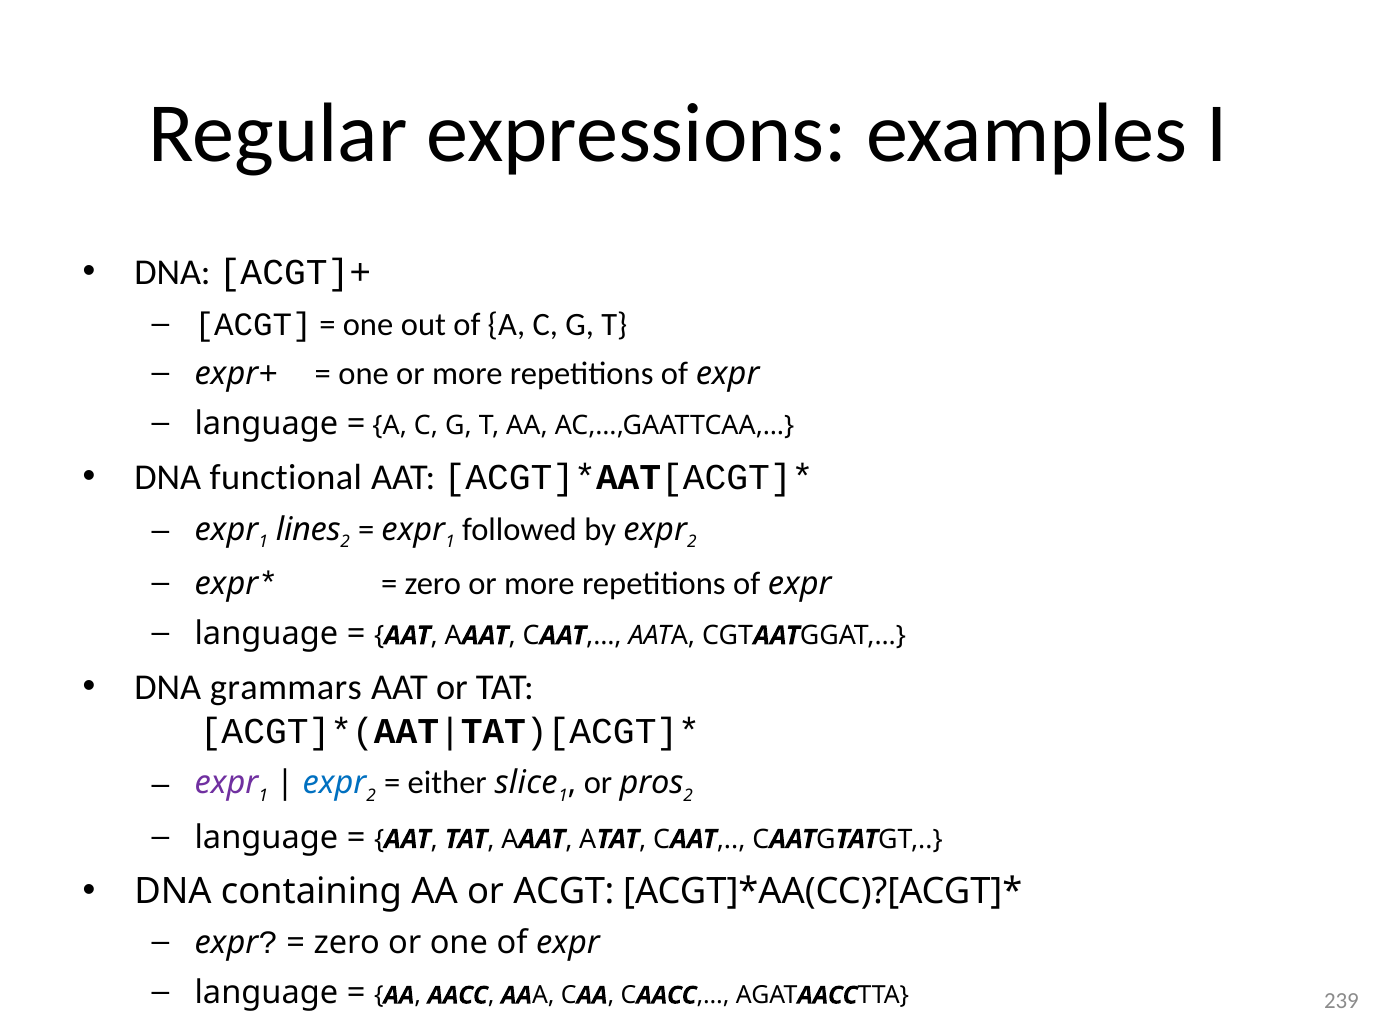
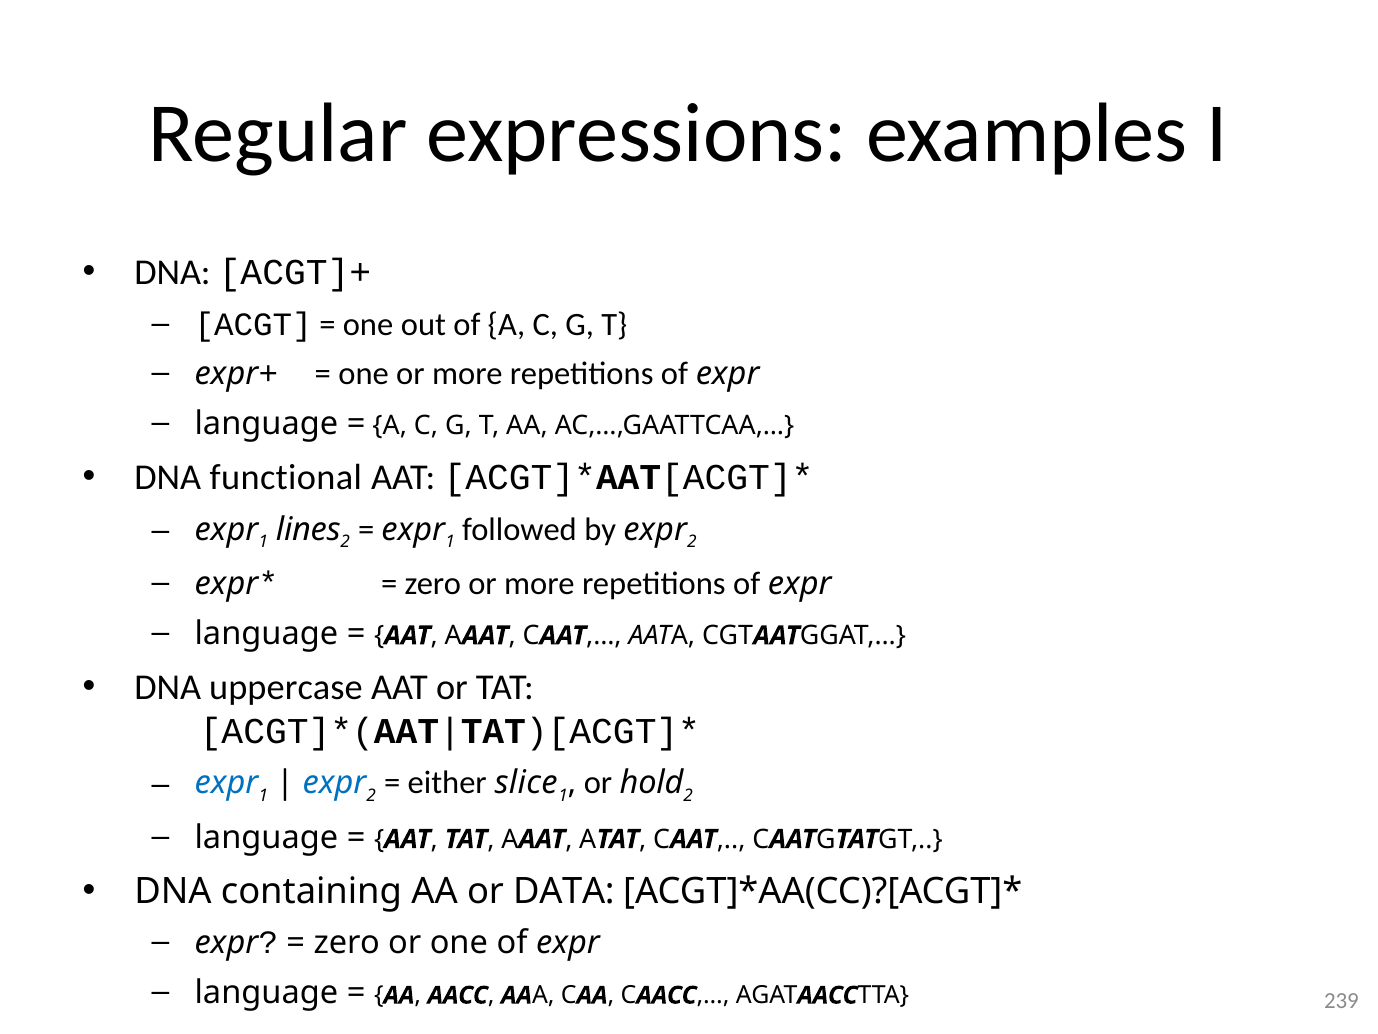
grammars: grammars -> uppercase (286, 687)
expr colour: purple -> blue (227, 783)
pros: pros -> hold (652, 783)
or ACGT: ACGT -> DATA (564, 891)
